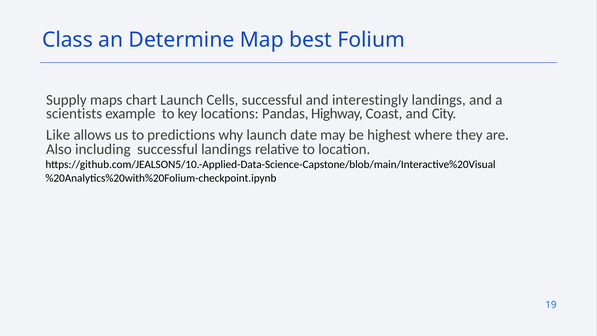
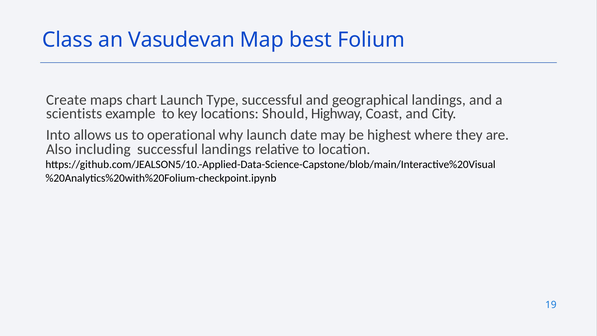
Determine: Determine -> Vasudevan (182, 40)
Supply: Supply -> Create (66, 100)
Cells: Cells -> Type (223, 100)
interestingly: interestingly -> geographical (370, 100)
Pandas: Pandas -> Should (285, 114)
Like: Like -> Into (58, 135)
predictions: predictions -> operational (181, 135)
